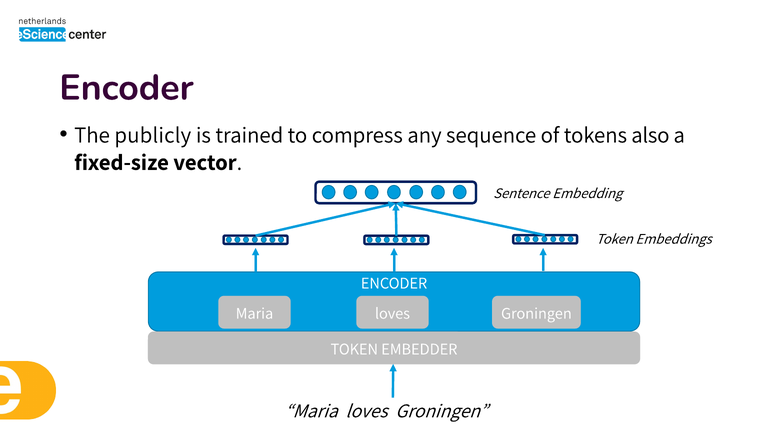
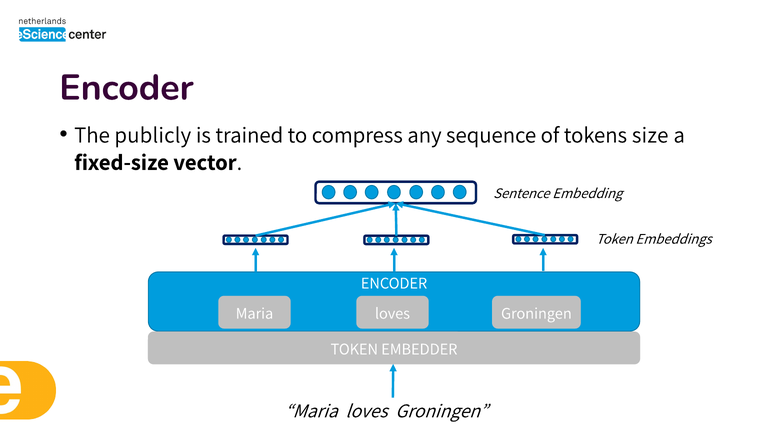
also: also -> size (650, 135)
